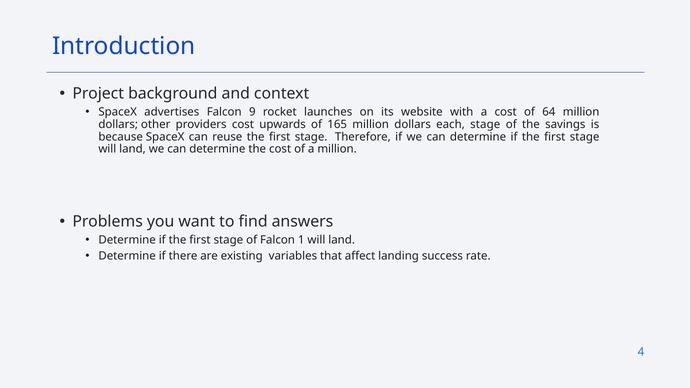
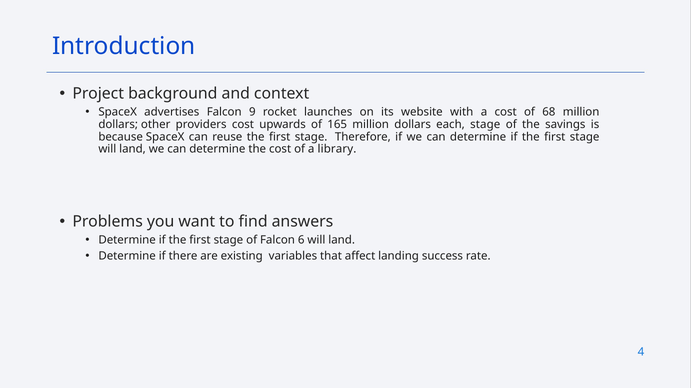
64: 64 -> 68 (549, 112)
a million: million -> library (337, 149)
1: 1 -> 6 (301, 241)
